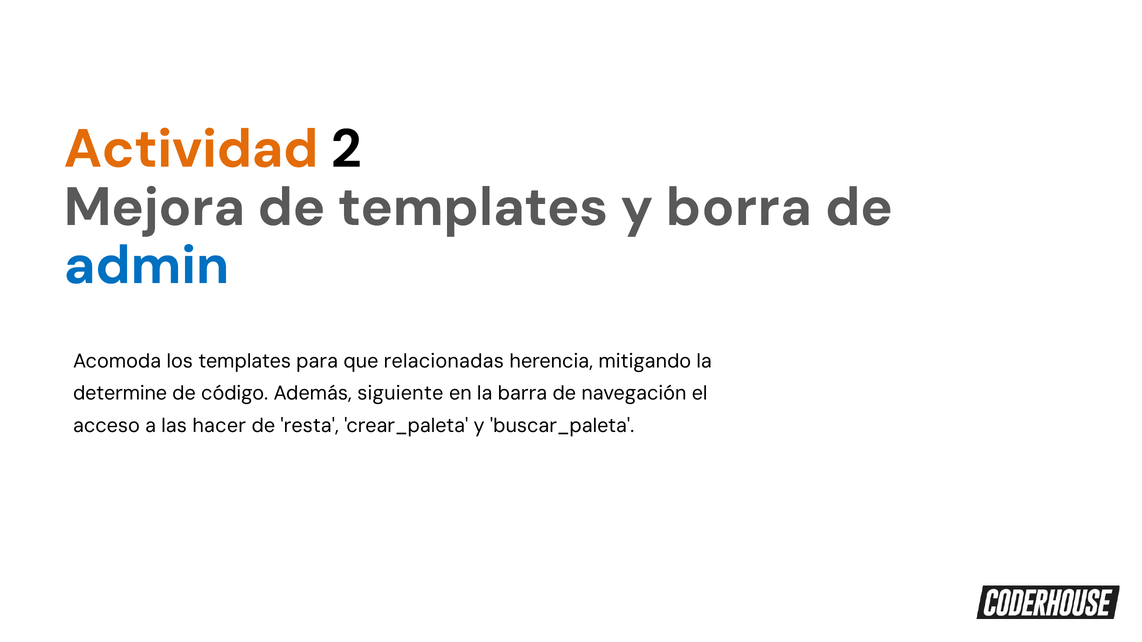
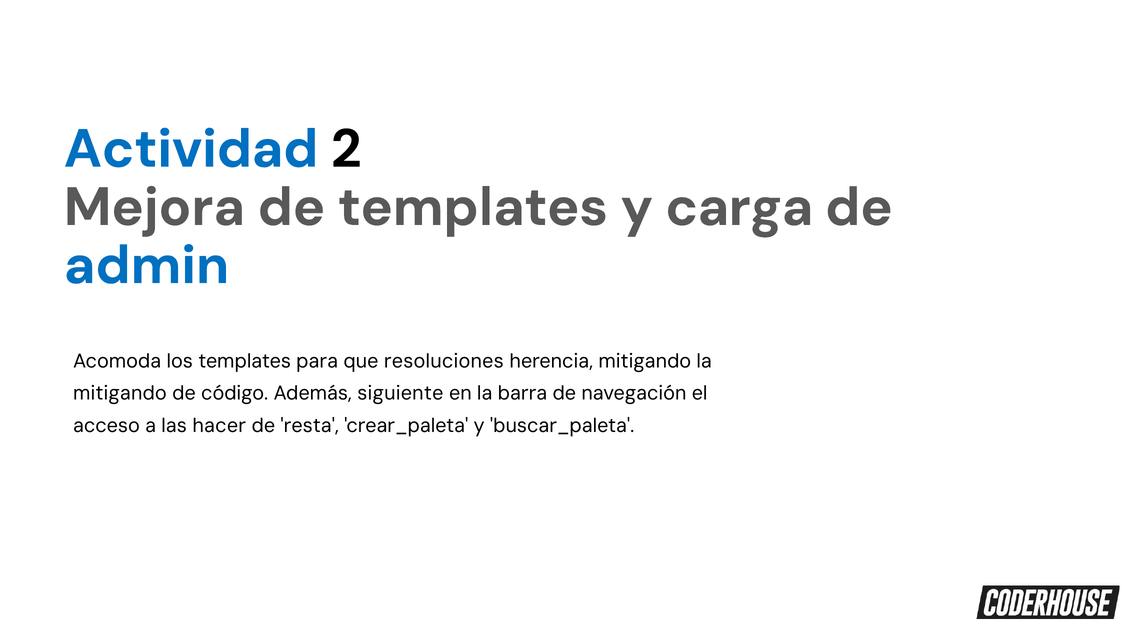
Actividad colour: orange -> blue (191, 149)
borra: borra -> carga (739, 207)
relacionadas: relacionadas -> resoluciones (444, 362)
determine: determine -> mitigando (120, 394)
